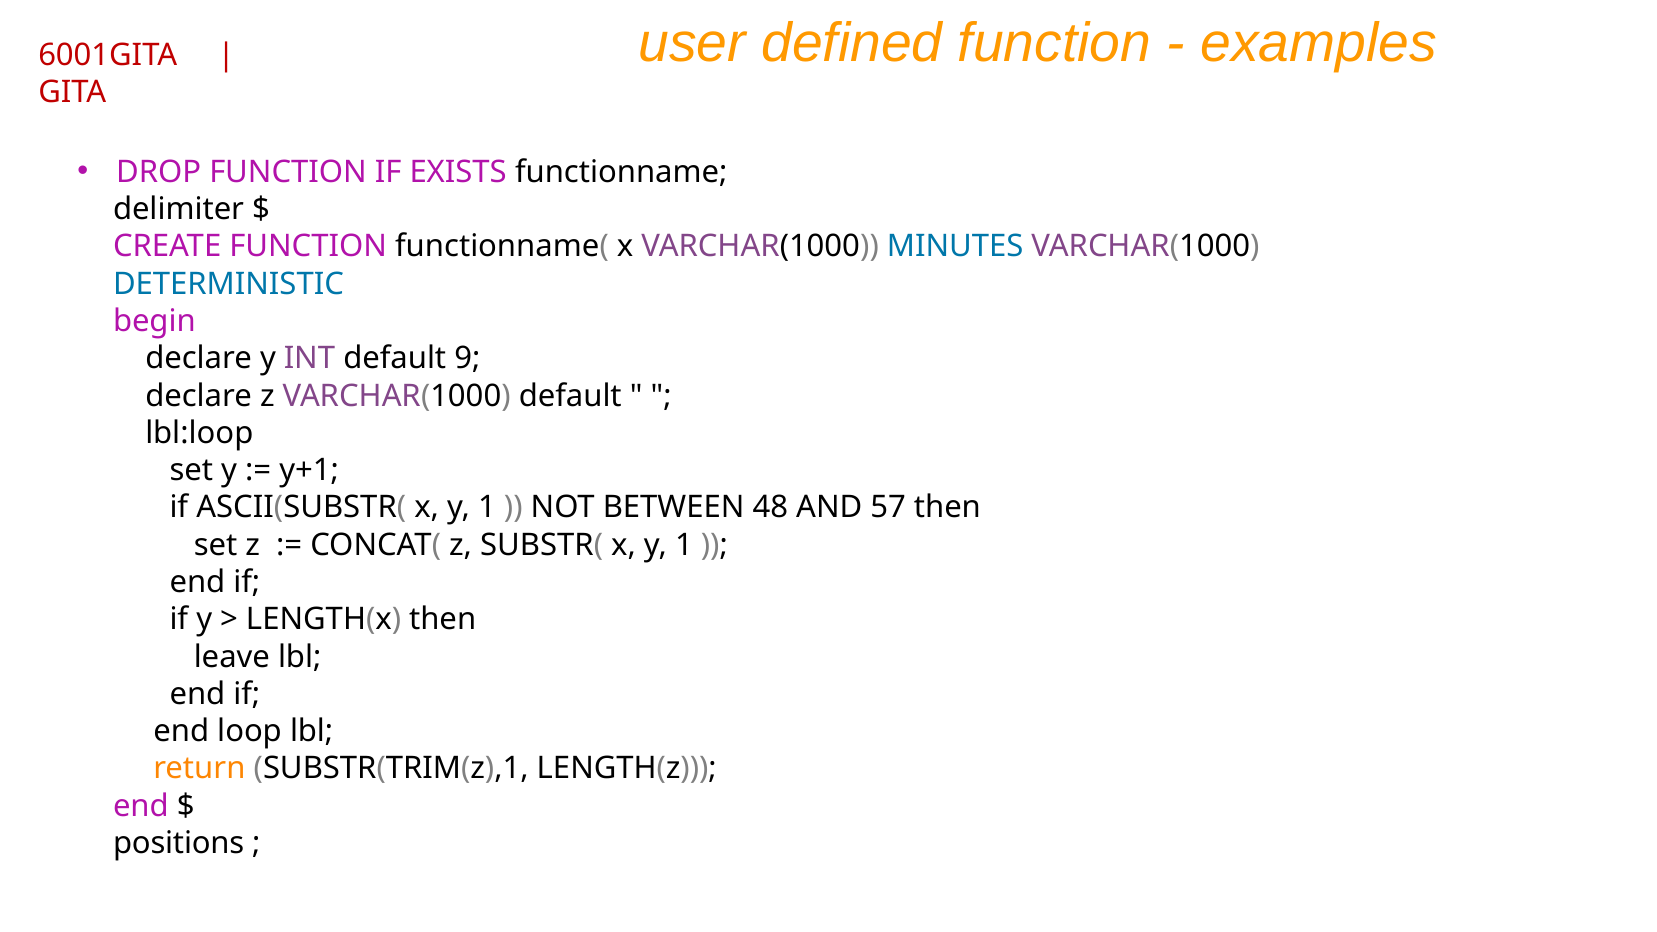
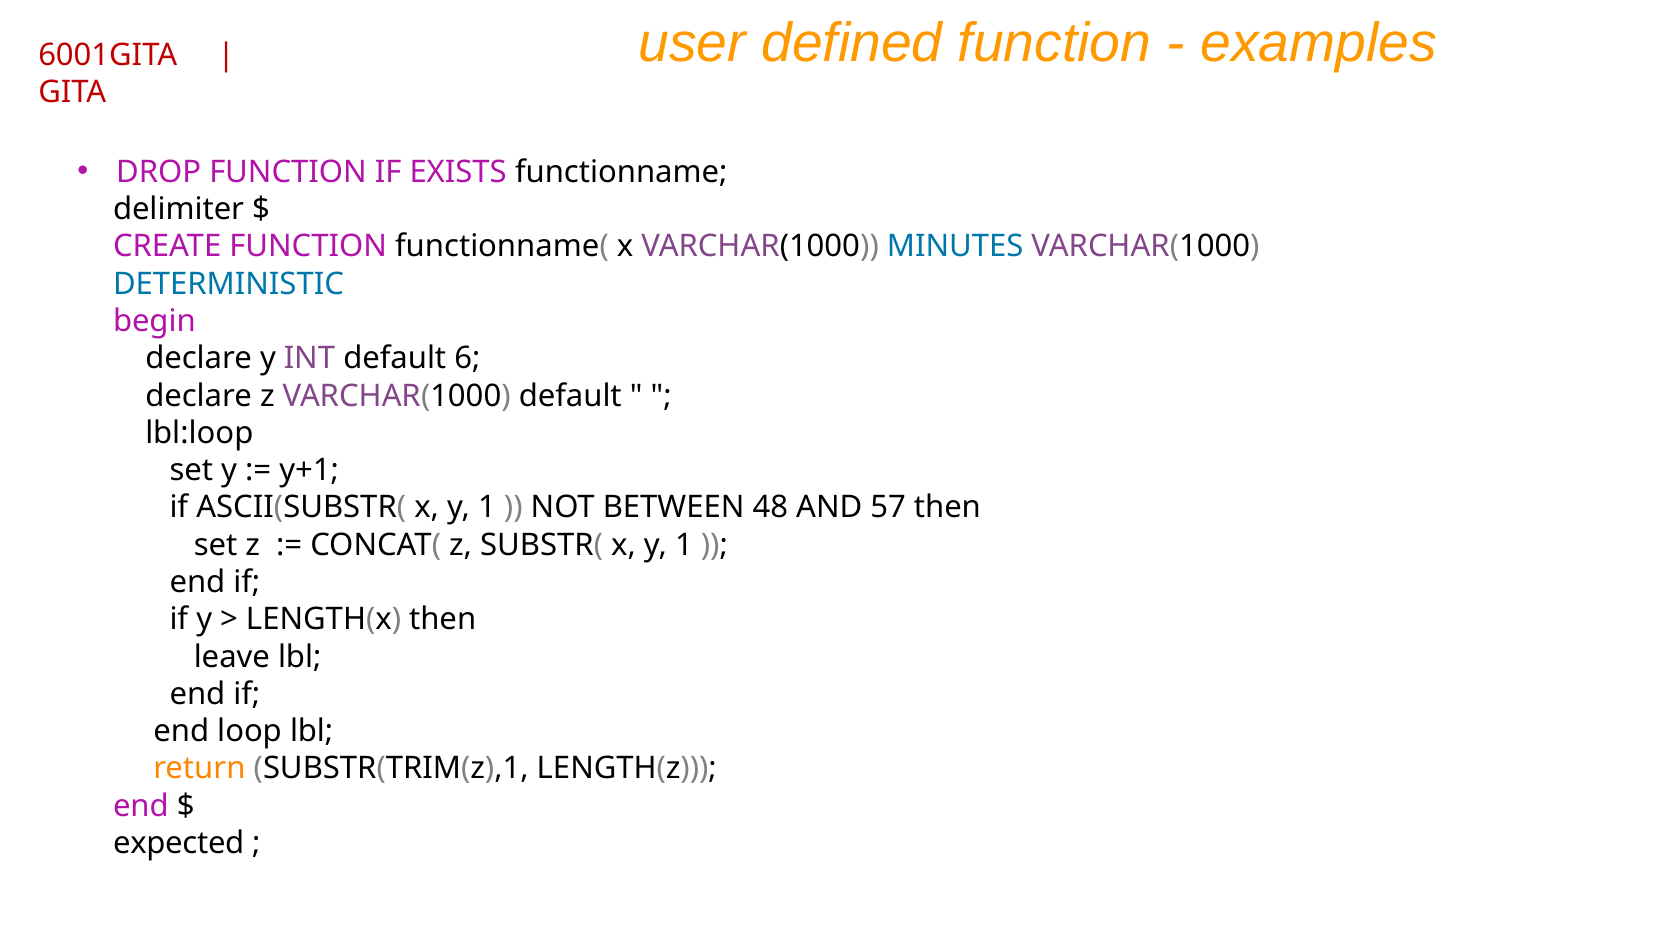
9: 9 -> 6 (467, 359)
positions: positions -> expected (179, 843)
